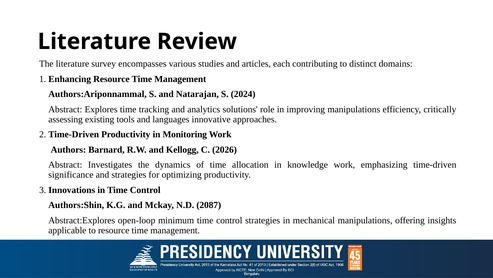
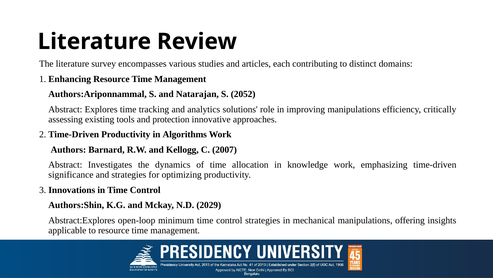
2024: 2024 -> 2052 (243, 94)
languages: languages -> protection (171, 119)
Monitoring: Monitoring -> Algorithms (185, 134)
2026: 2026 -> 2007 (225, 149)
2087: 2087 -> 2029 (209, 205)
